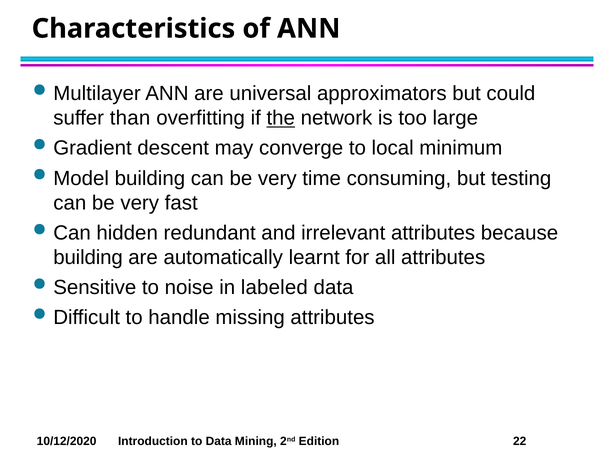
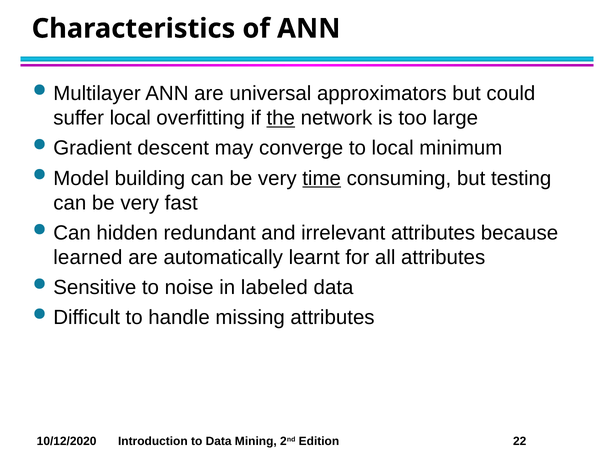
suffer than: than -> local (130, 118)
time underline: none -> present (322, 178)
building: building -> learned (88, 257)
